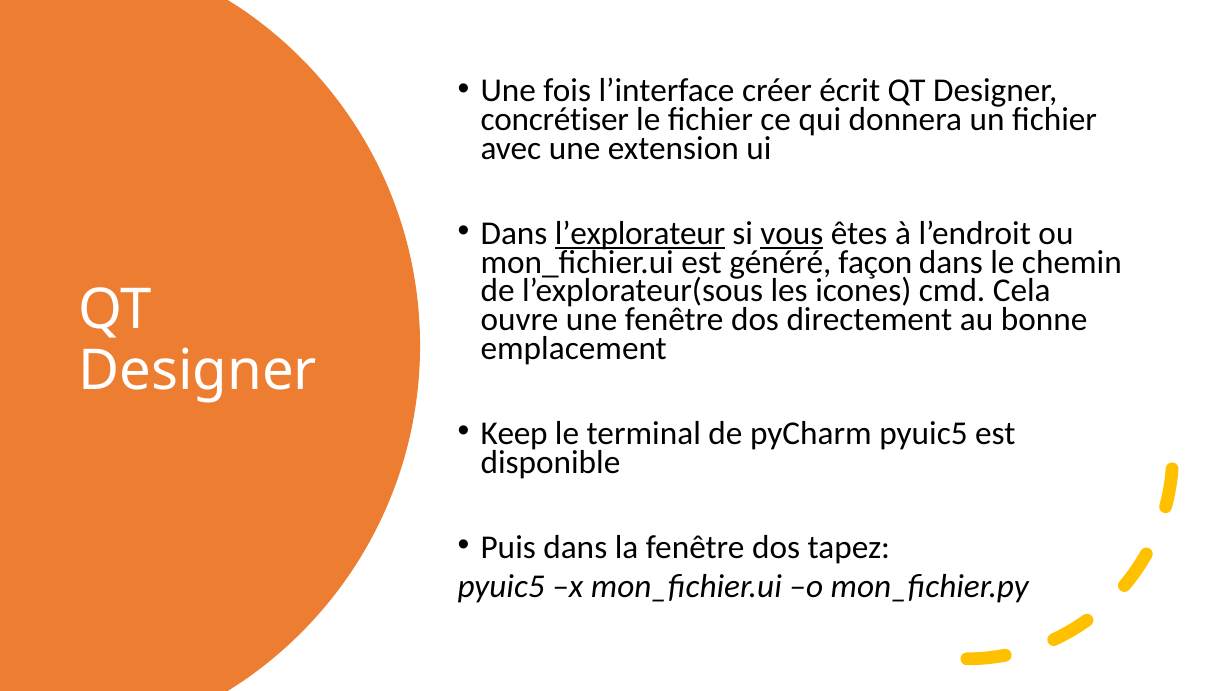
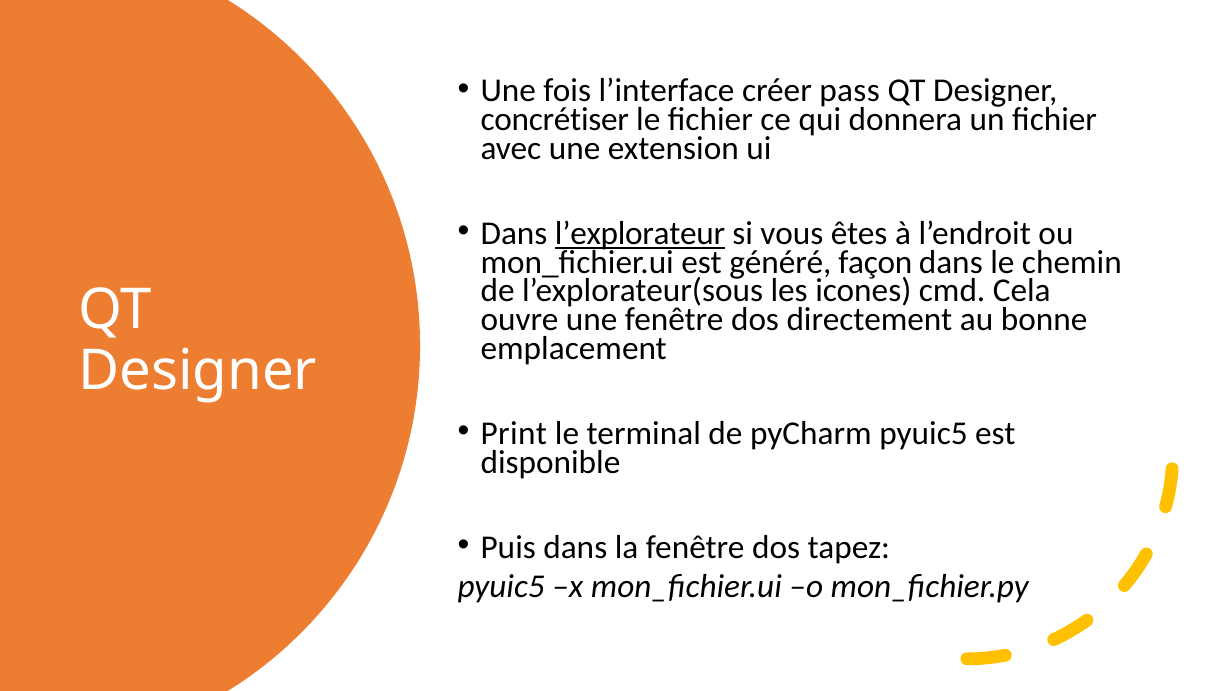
écrit: écrit -> pass (850, 91)
vous underline: present -> none (792, 234)
Keep: Keep -> Print (514, 434)
